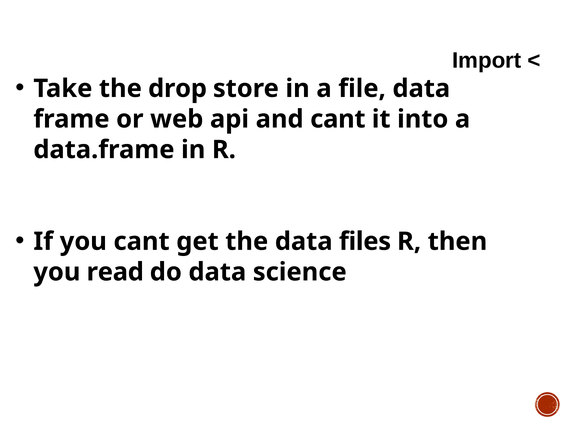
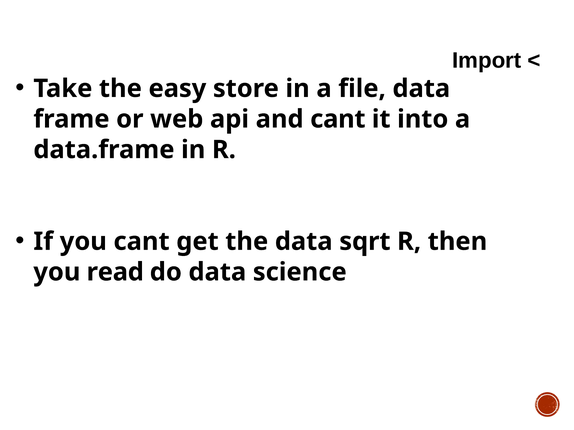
drop: drop -> easy (177, 89)
files: files -> sqrt (365, 242)
